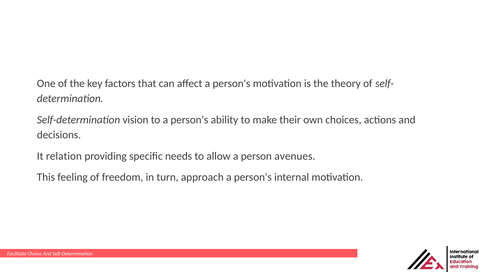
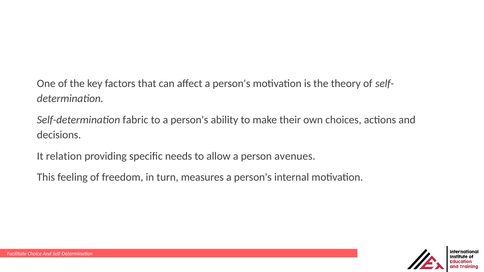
vision: vision -> fabric (135, 120)
approach: approach -> measures (202, 177)
